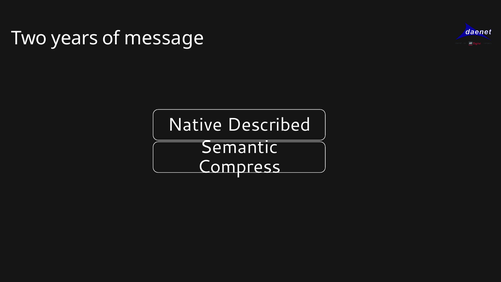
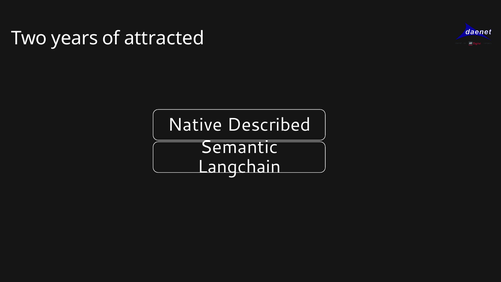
message: message -> attracted (164, 38)
Compress: Compress -> Langchain (239, 167)
